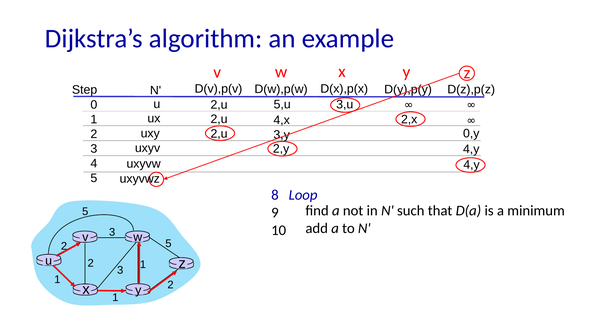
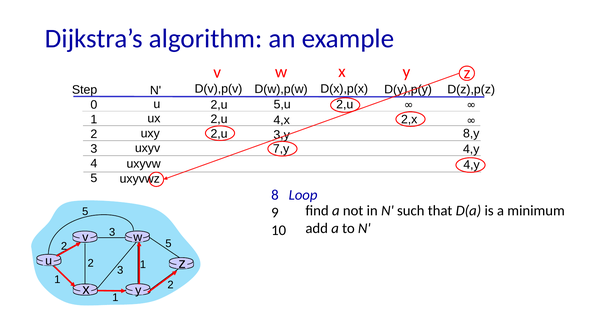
3,u: 3,u -> 2,u (345, 105)
0,y: 0,y -> 8,y (471, 133)
2,y: 2,y -> 7,y (281, 149)
